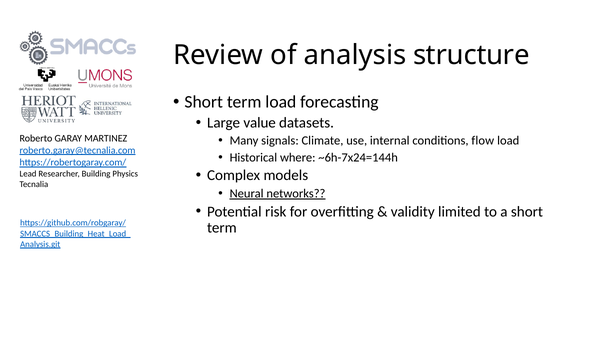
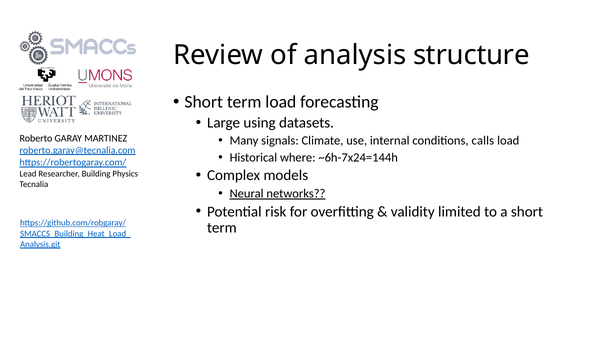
value: value -> using (260, 123)
flow: flow -> calls (483, 141)
